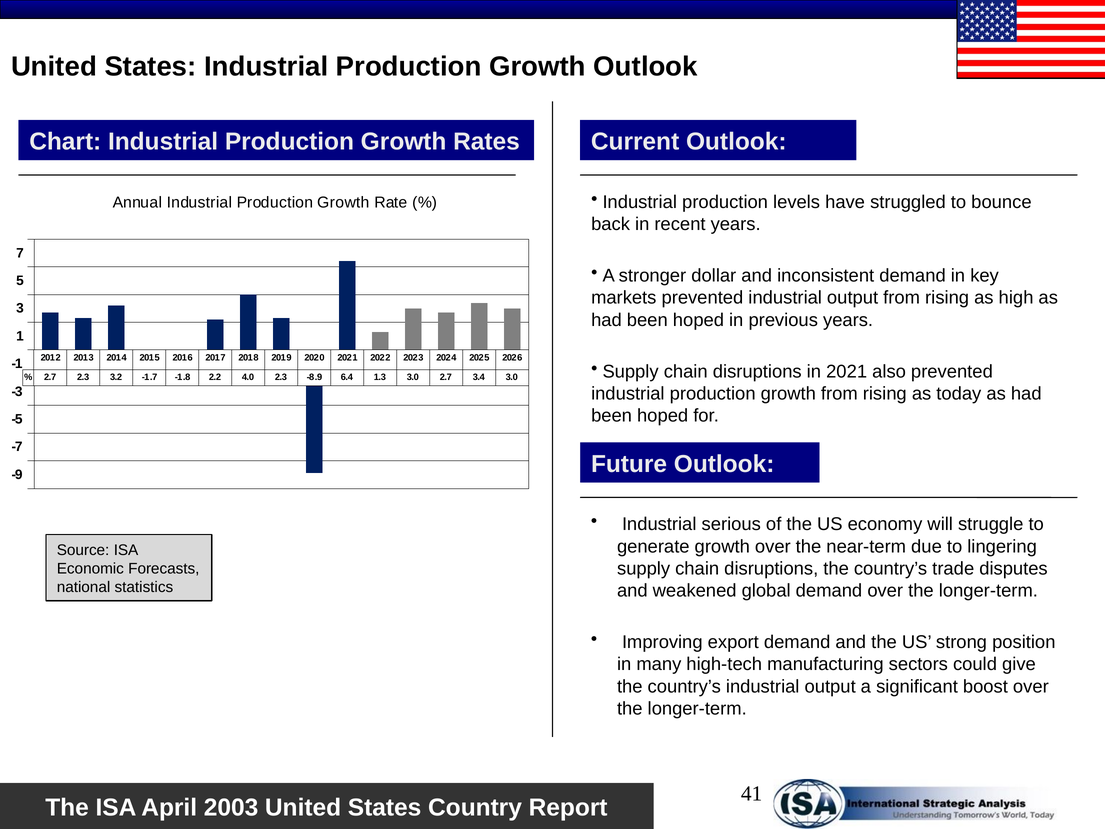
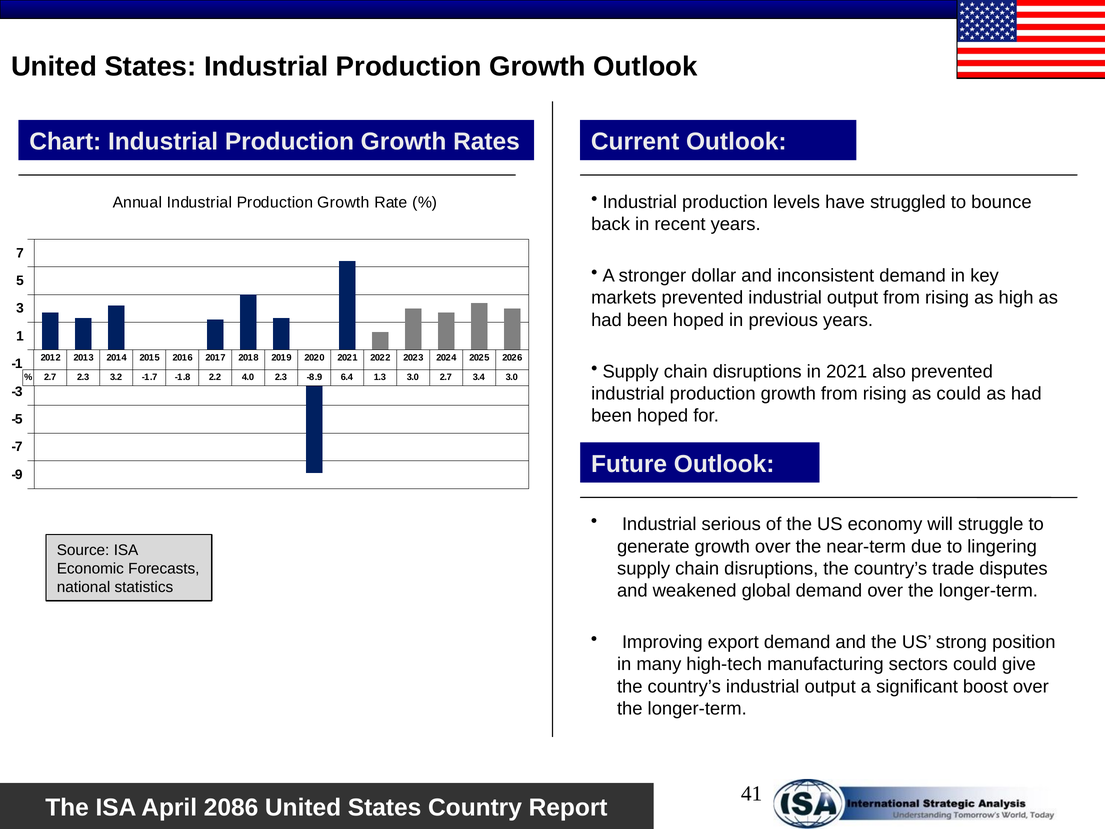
as today: today -> could (959, 394)
2003: 2003 -> 2086 (231, 807)
